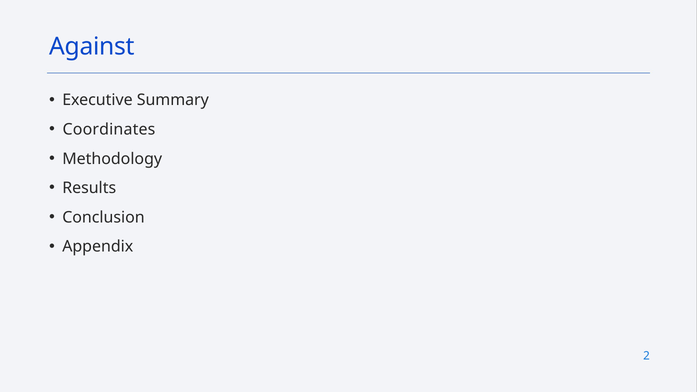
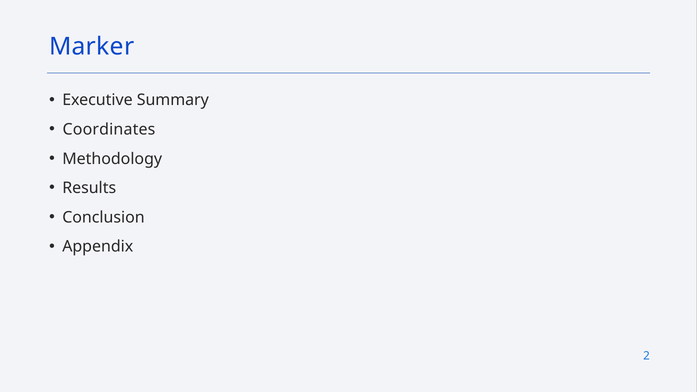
Against: Against -> Marker (92, 47)
